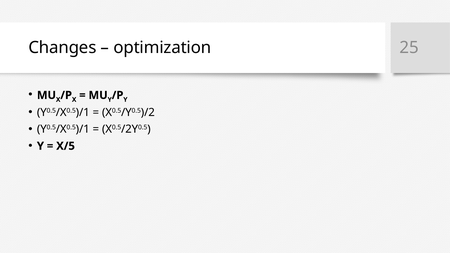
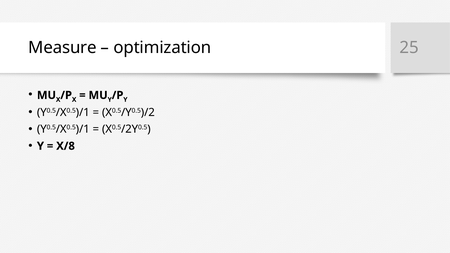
Changes: Changes -> Measure (62, 48)
X/5: X/5 -> X/8 (66, 146)
